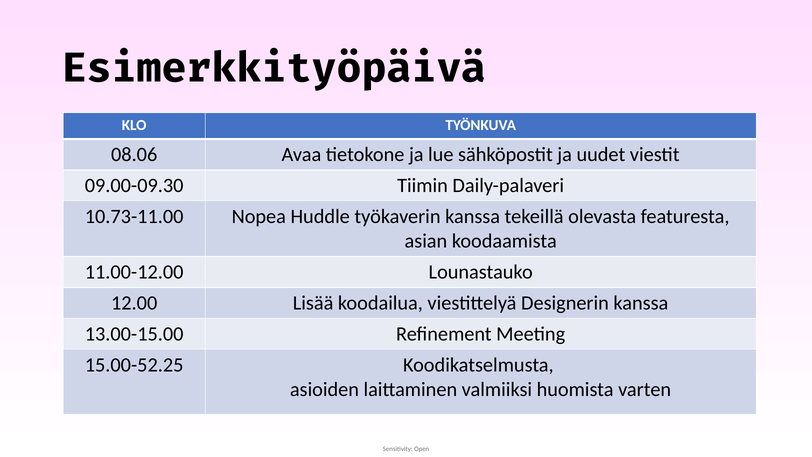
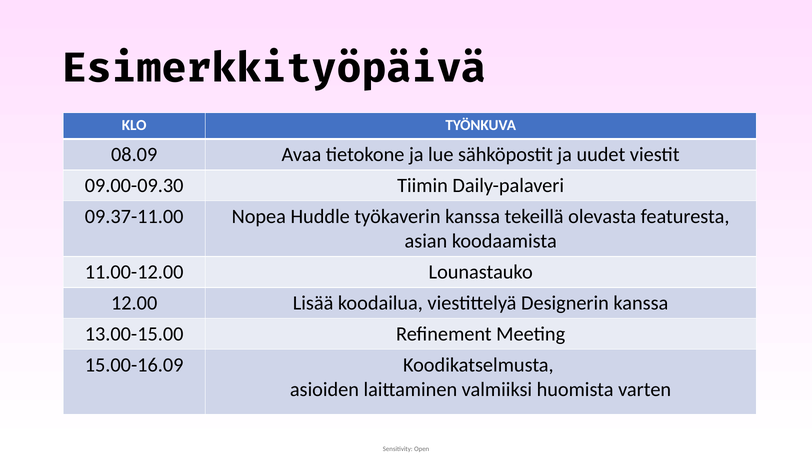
08.06: 08.06 -> 08.09 (134, 155)
10.73-11.00: 10.73-11.00 -> 09.37-11.00 (134, 216)
15.00-52.25: 15.00-52.25 -> 15.00-16.09 (134, 365)
